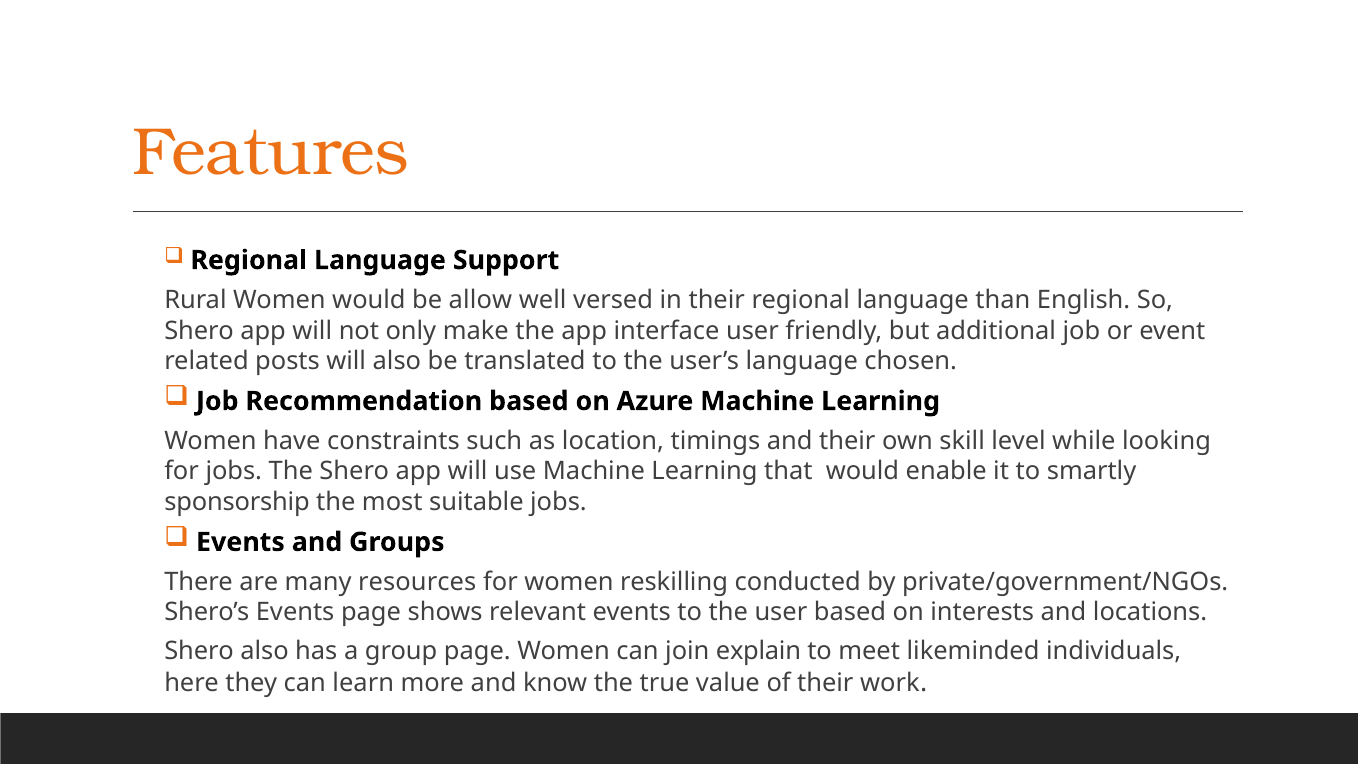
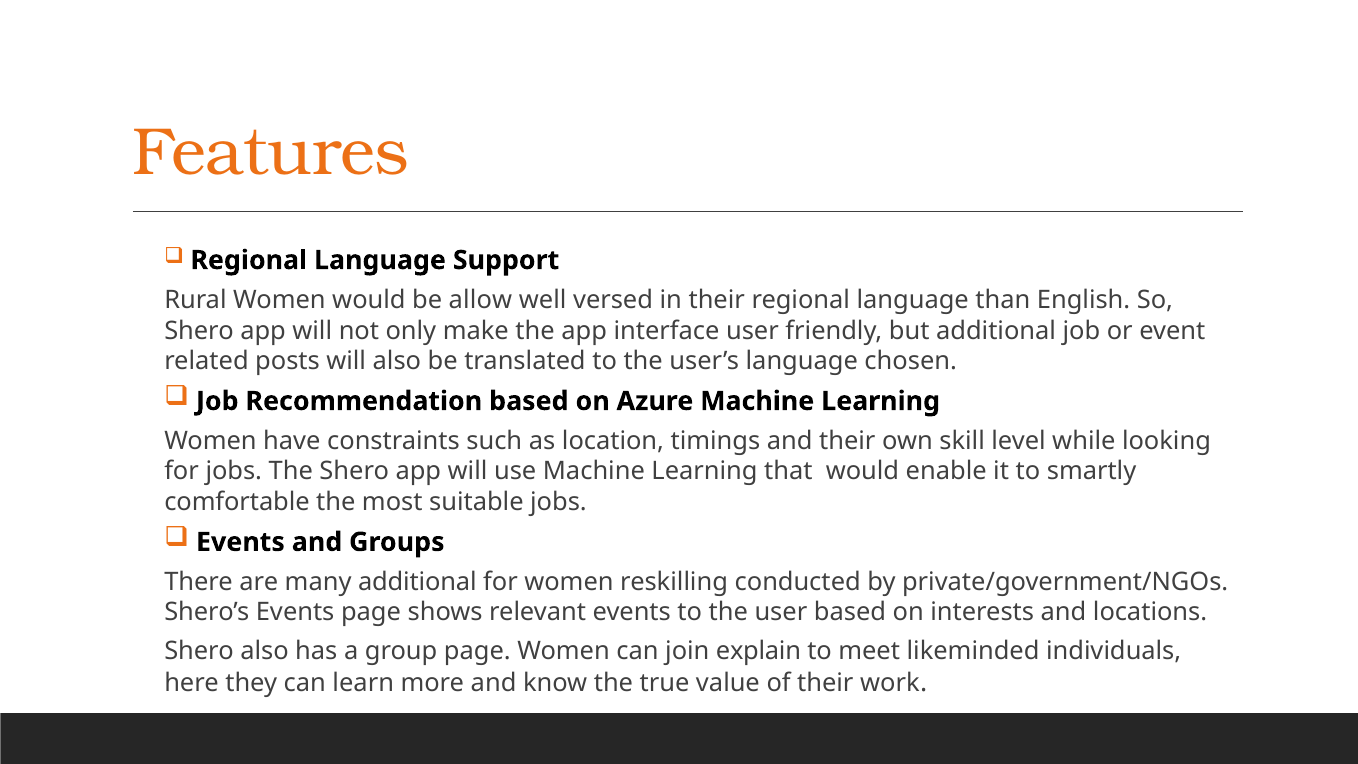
sponsorship: sponsorship -> comfortable (237, 502)
many resources: resources -> additional (417, 582)
